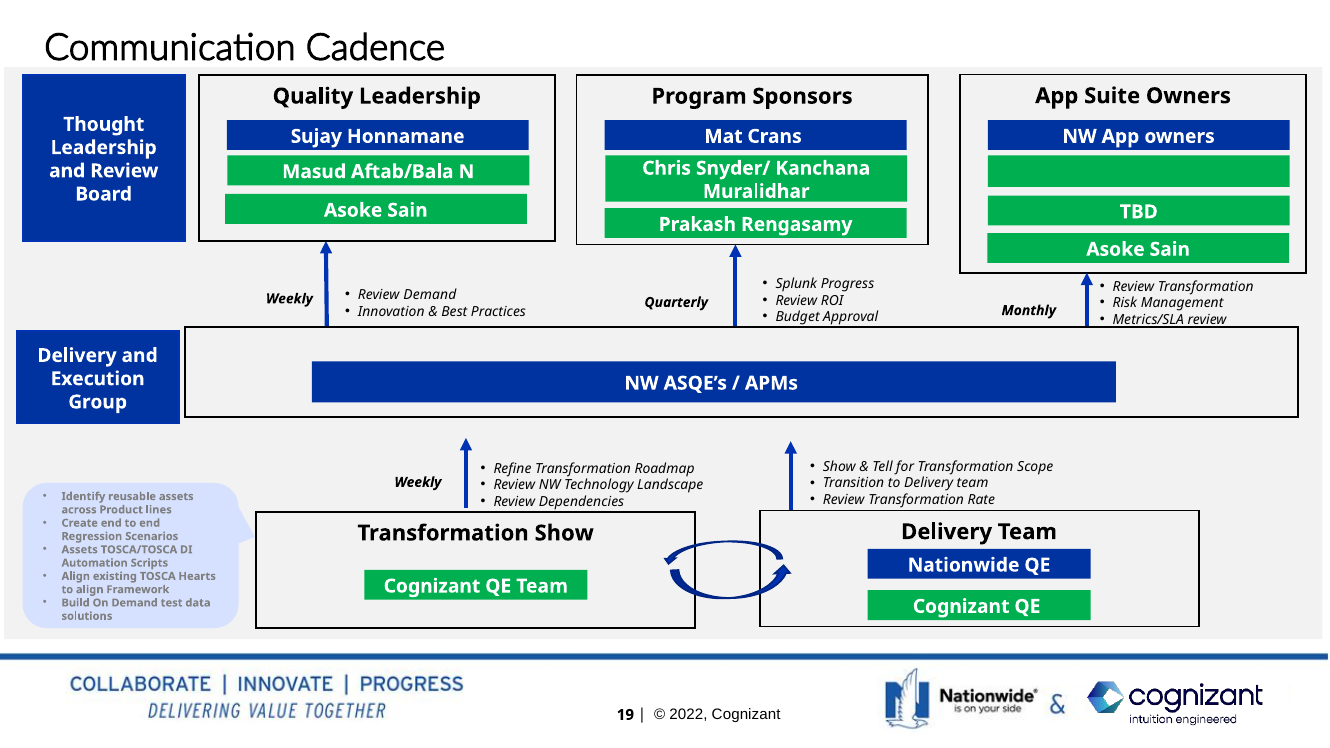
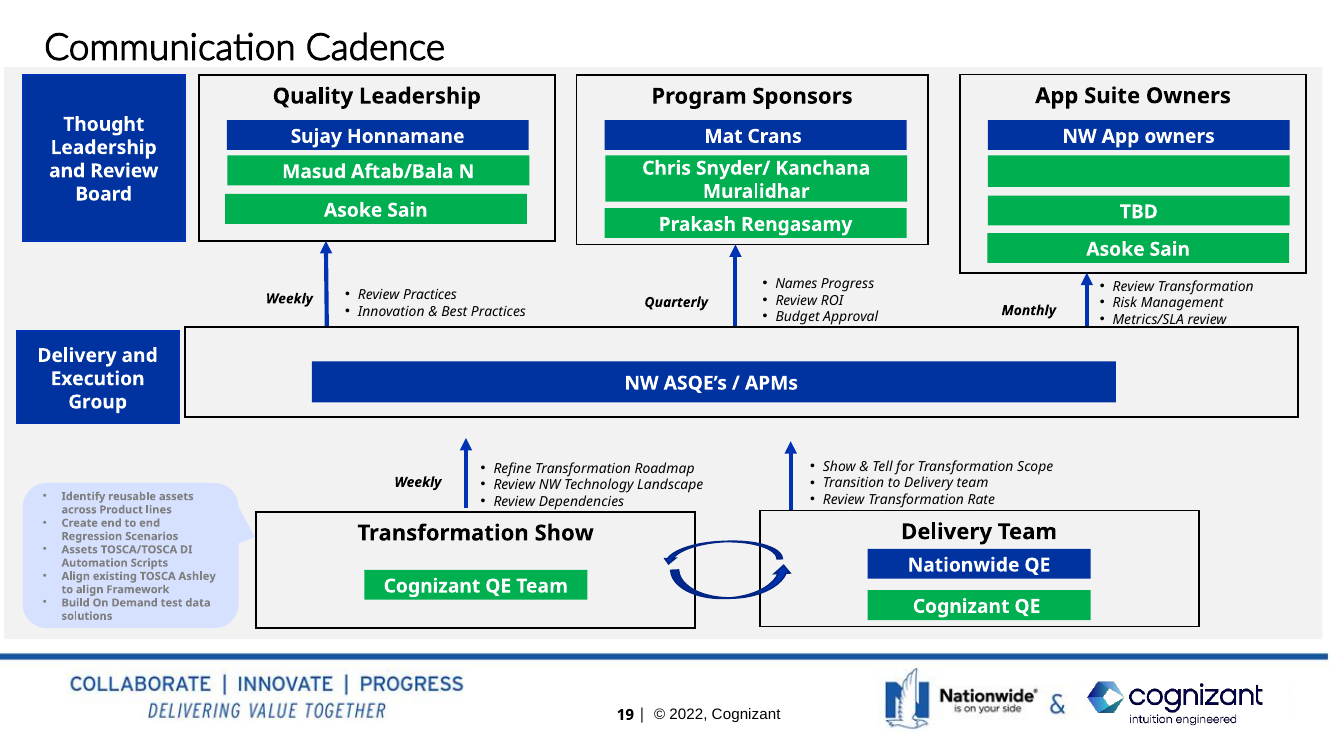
Splunk: Splunk -> Names (796, 284)
Review Demand: Demand -> Practices (430, 295)
Hearts: Hearts -> Ashley (197, 576)
